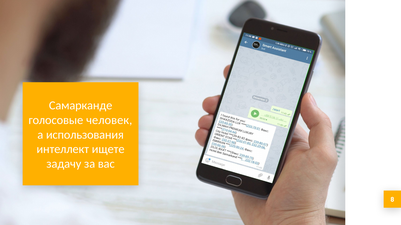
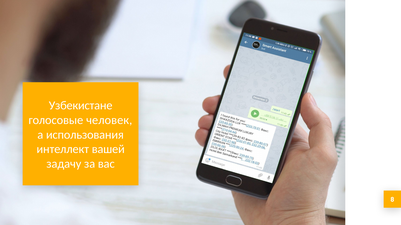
Самарканде: Самарканде -> Узбекистане (81, 106)
ищете: ищете -> вашей (108, 150)
